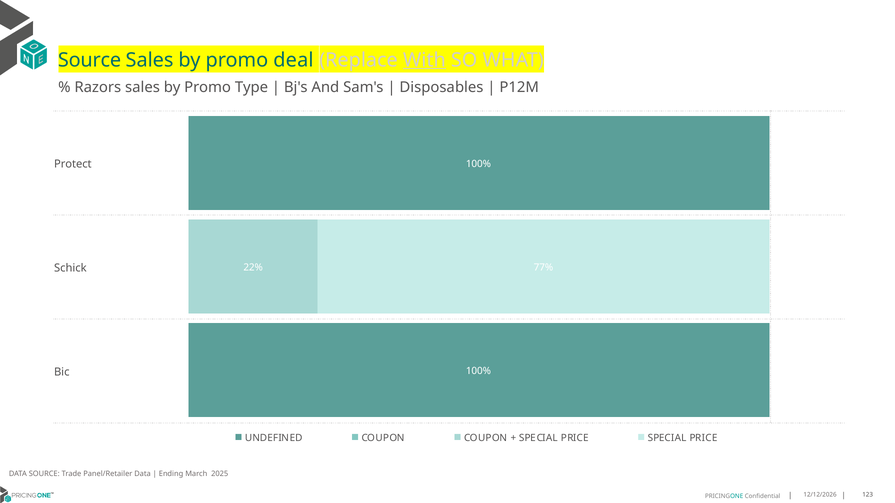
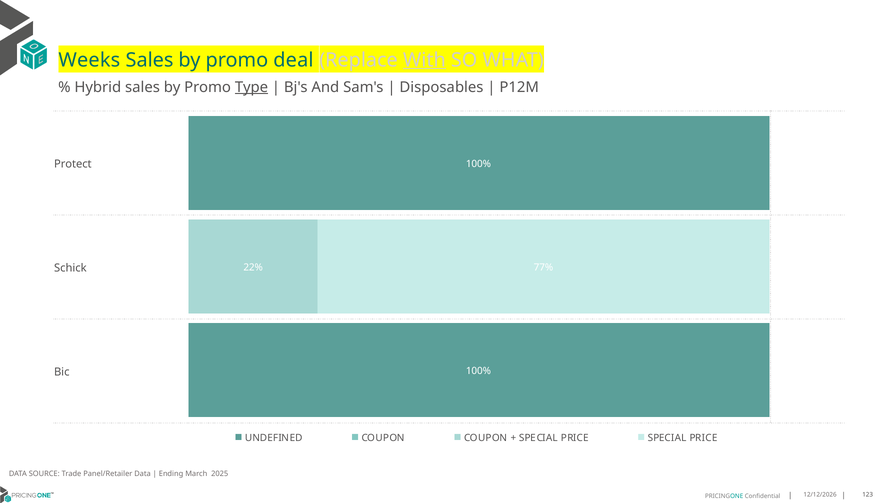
Source: Source -> Weeks (89, 60)
Razors: Razors -> Hybrid (98, 87)
Type underline: none -> present (251, 87)
